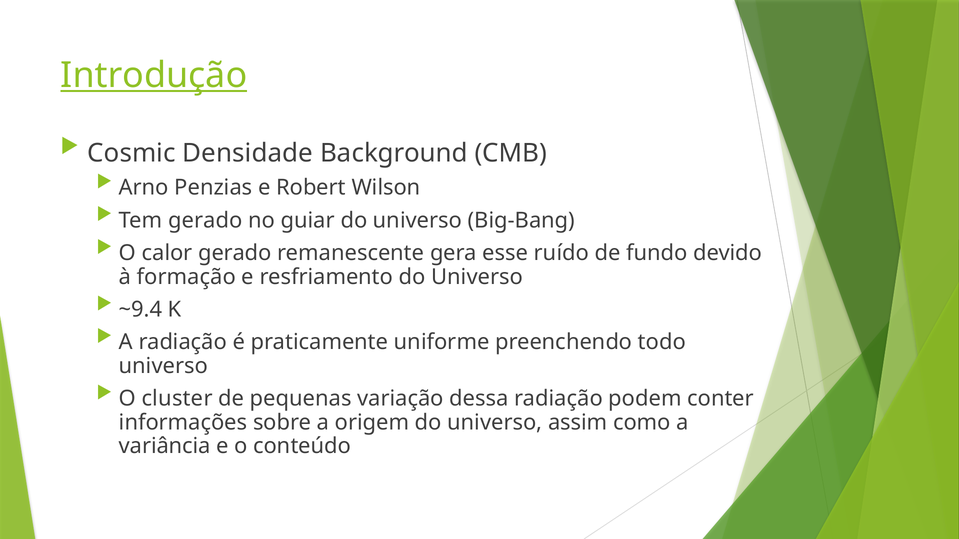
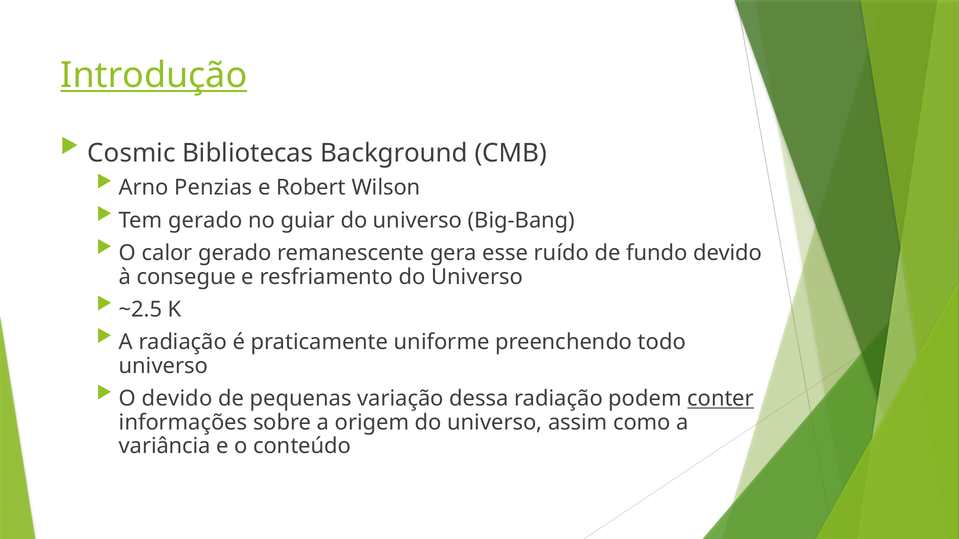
Densidade: Densidade -> Bibliotecas (248, 154)
formação: formação -> consegue (186, 277)
~9.4: ~9.4 -> ~2.5 (141, 310)
O cluster: cluster -> devido (177, 399)
conter underline: none -> present (721, 399)
